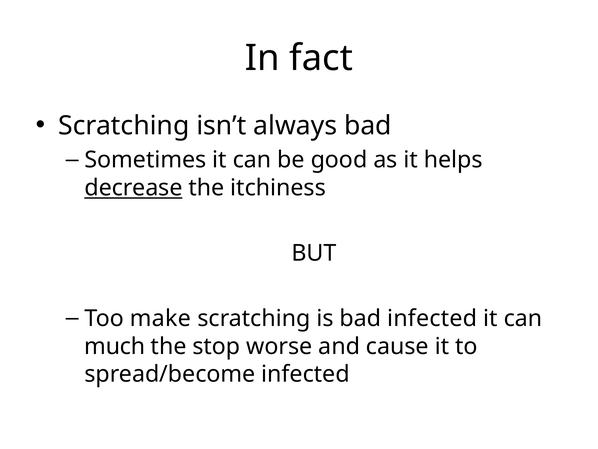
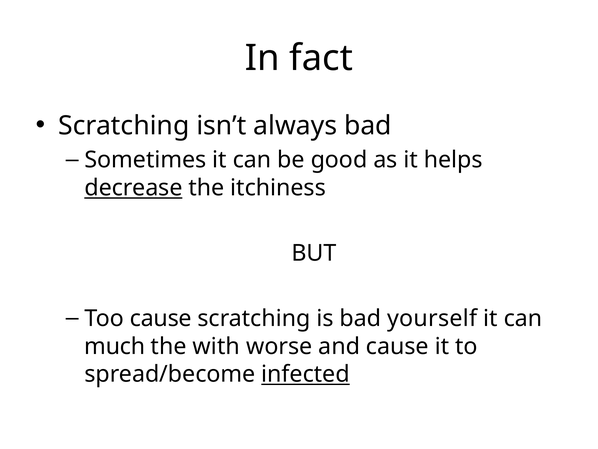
Too make: make -> cause (161, 318)
bad infected: infected -> yourself (432, 318)
stop: stop -> with (216, 346)
infected underline: none -> present (305, 374)
